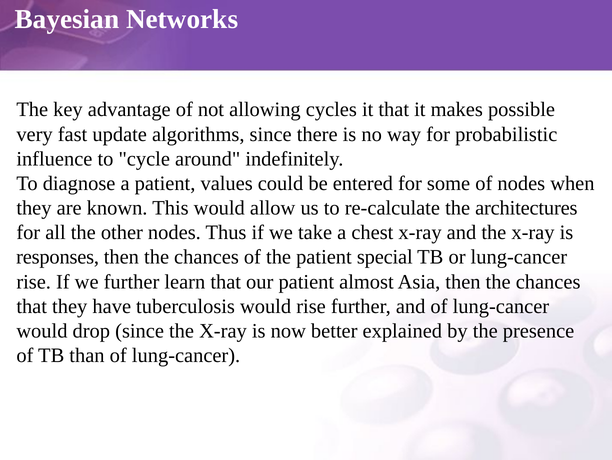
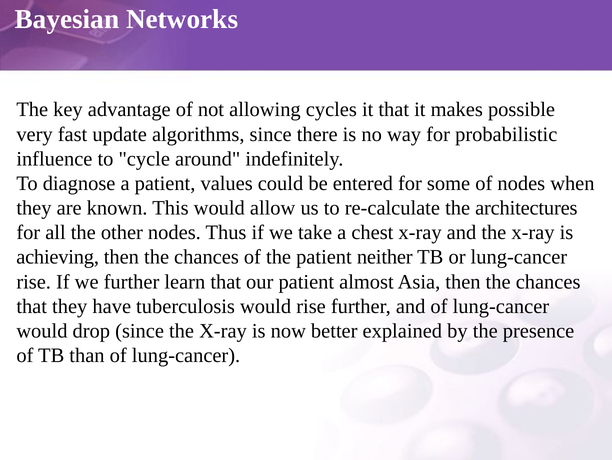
responses: responses -> achieving (58, 257)
special: special -> neither (385, 257)
